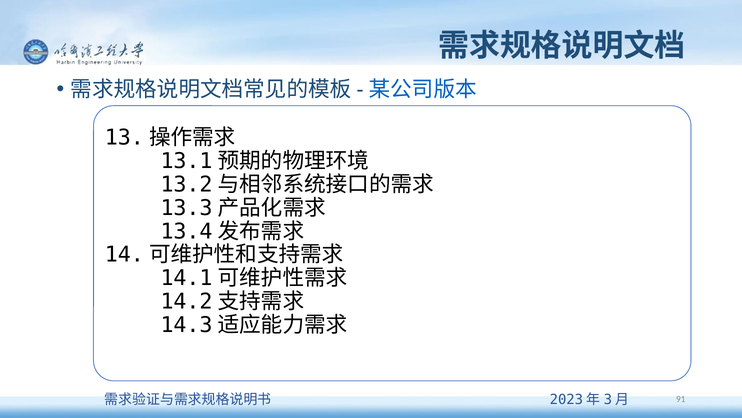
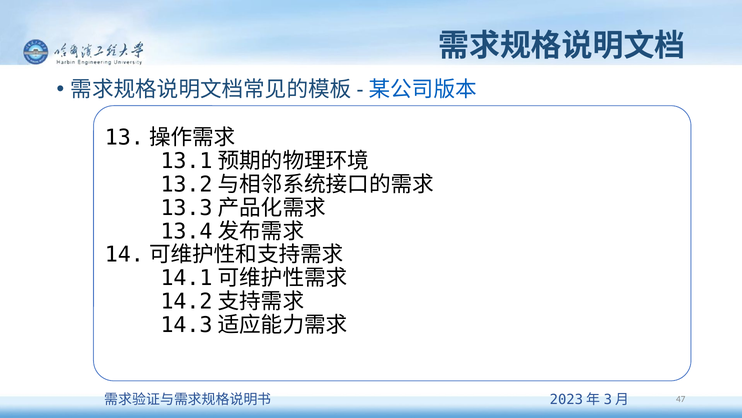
91: 91 -> 47 (681, 398)
